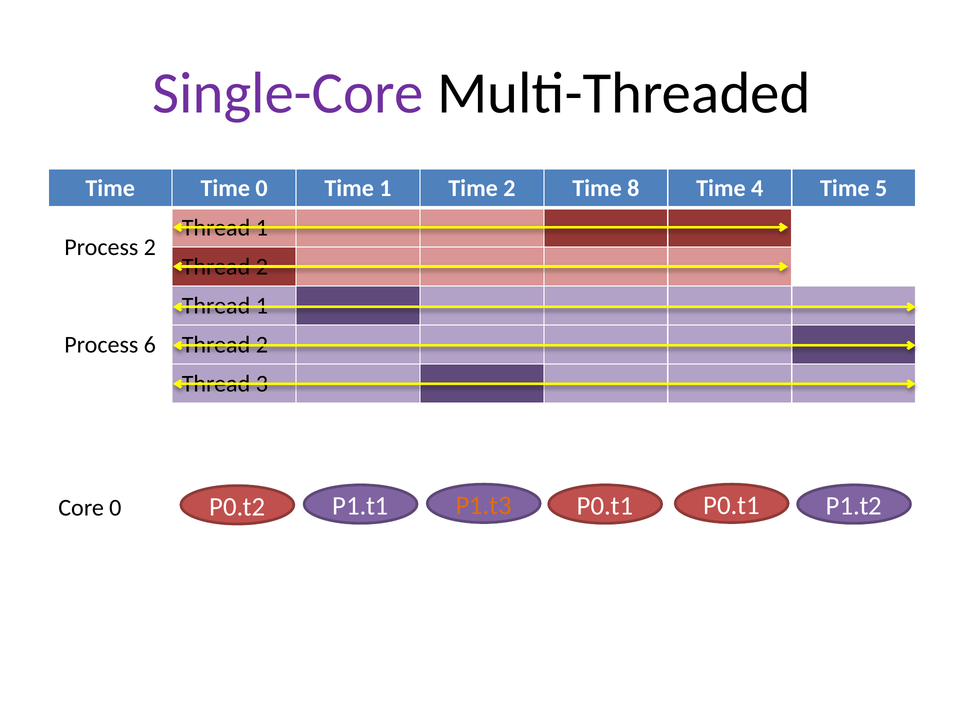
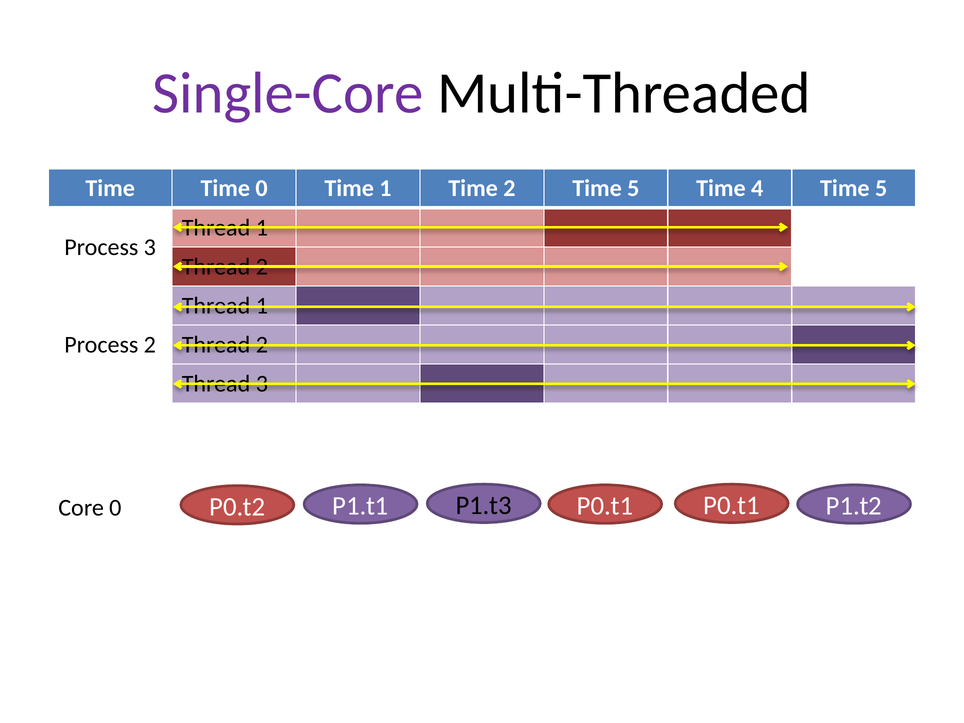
2 Time 8: 8 -> 5 (633, 189)
Process 2: 2 -> 3 (150, 247)
Process 6: 6 -> 2 (150, 345)
P1.t3 colour: orange -> black (484, 505)
